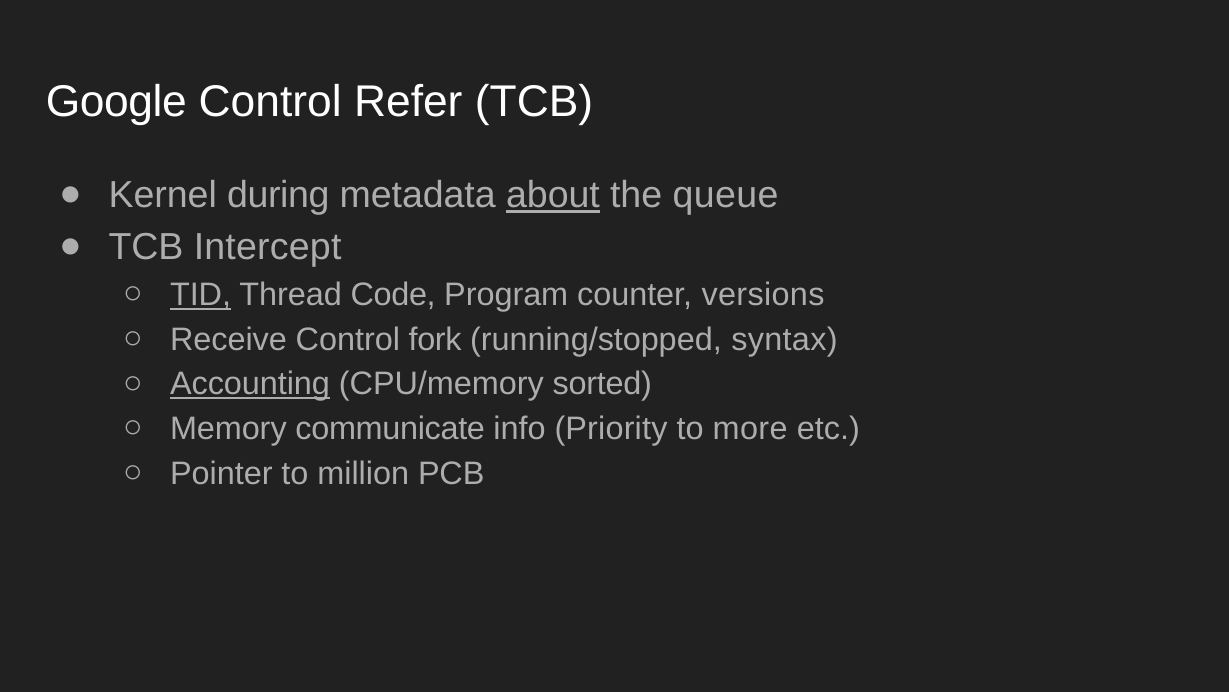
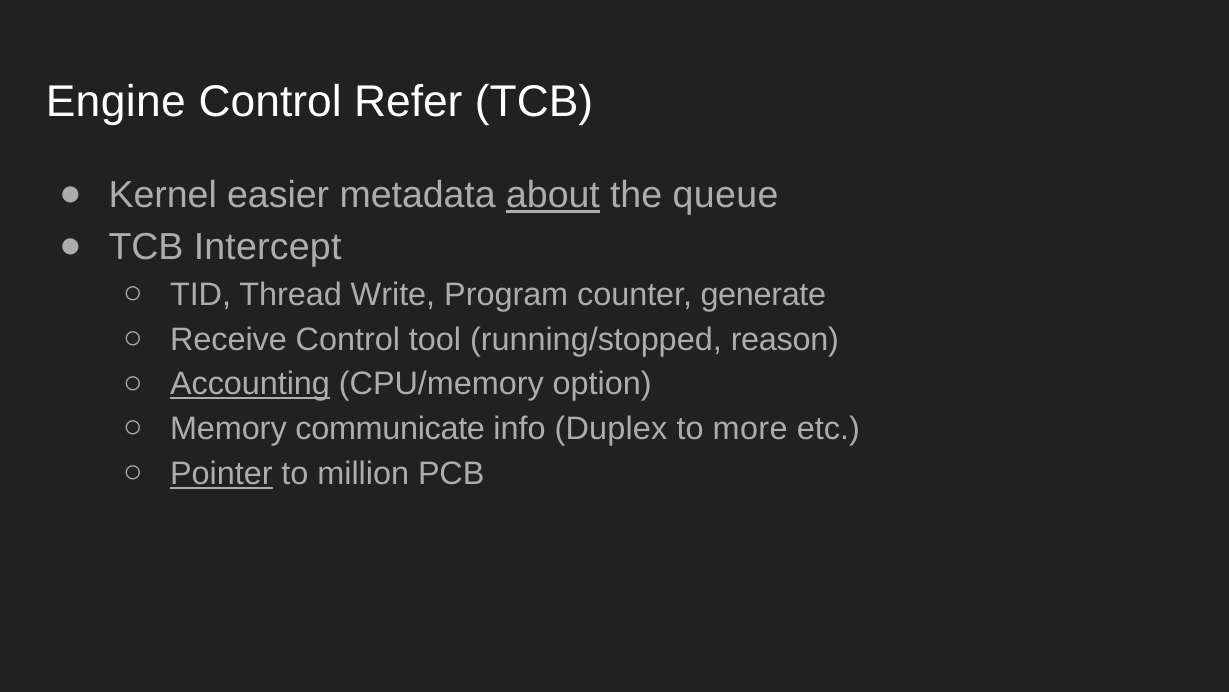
Google: Google -> Engine (116, 102)
during: during -> easier (278, 195)
TID underline: present -> none (201, 294)
Code: Code -> Write (393, 294)
versions: versions -> generate (763, 294)
fork: fork -> tool (435, 339)
syntax: syntax -> reason (785, 339)
sorted: sorted -> option (602, 384)
Priority: Priority -> Duplex (611, 429)
Pointer underline: none -> present (221, 473)
